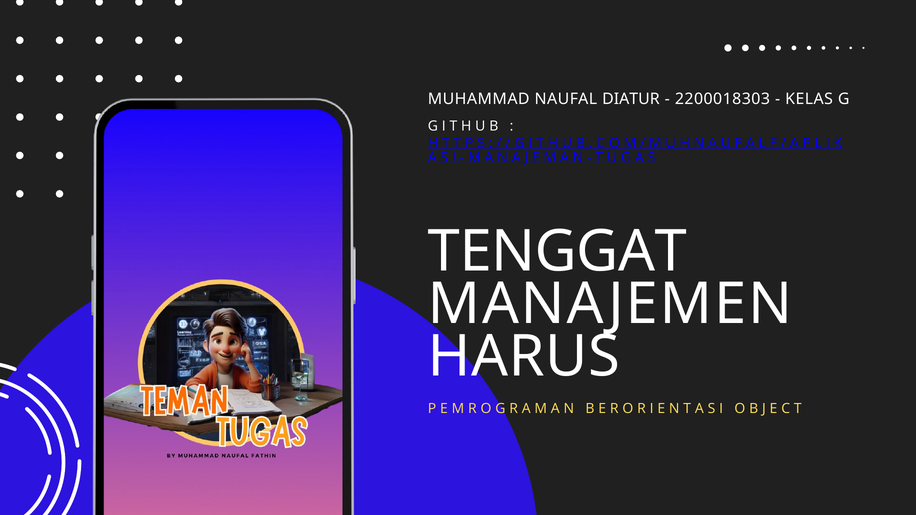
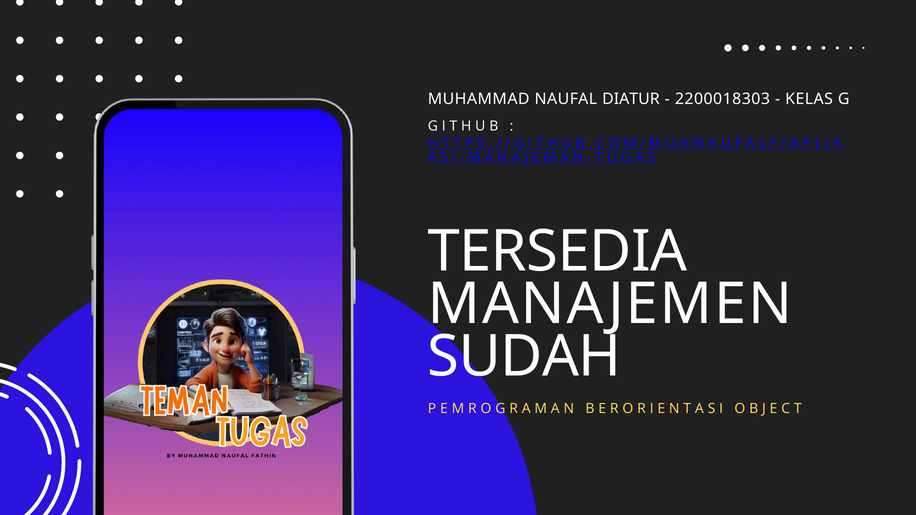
TENGGAT: TENGGAT -> TERSEDIA (557, 252)
HARUS: HARUS -> SUDAH (524, 357)
